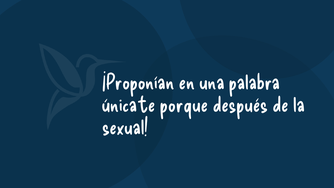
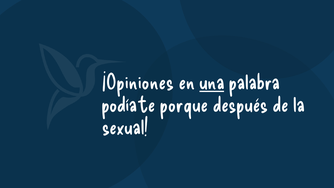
¡Proponían: ¡Proponían -> ¡Opiniones (138, 82)
una underline: none -> present (212, 82)
única: única -> podía (119, 105)
